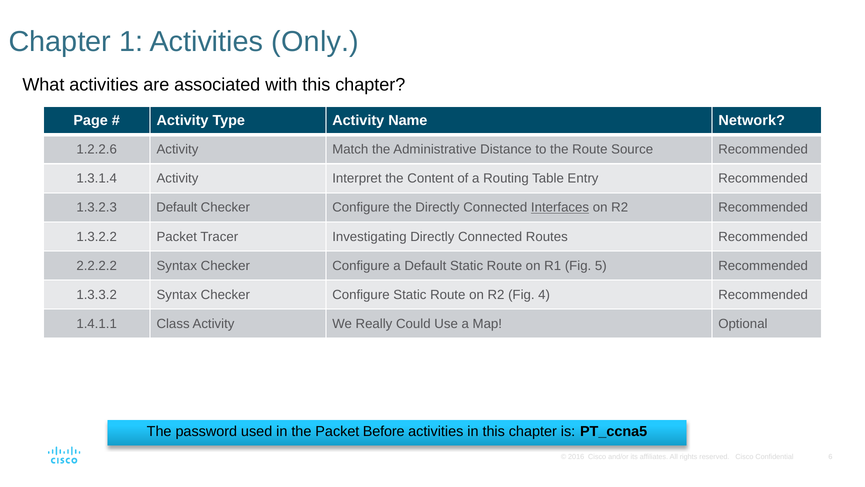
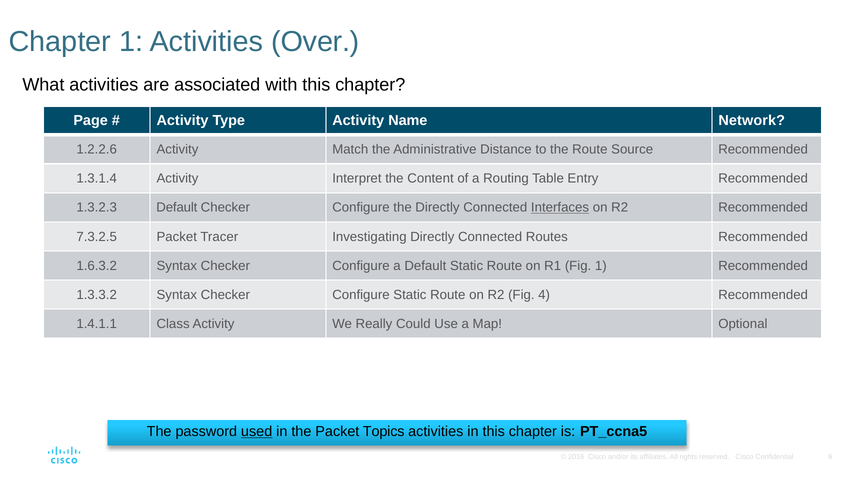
Only: Only -> Over (315, 42)
1.3.2.2: 1.3.2.2 -> 7.3.2.5 (97, 236)
2.2.2.2: 2.2.2.2 -> 1.6.3.2 (97, 265)
Fig 5: 5 -> 1 (601, 265)
used underline: none -> present (257, 431)
Before: Before -> Topics (384, 431)
